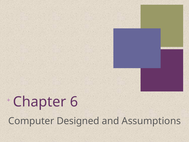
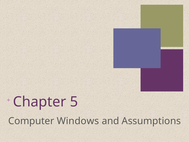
6: 6 -> 5 (74, 102)
Designed: Designed -> Windows (78, 121)
